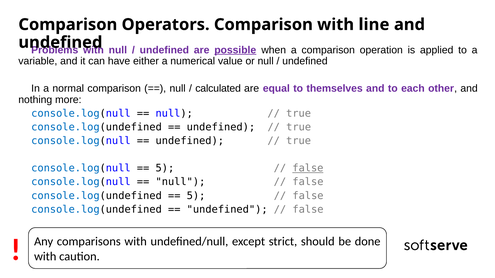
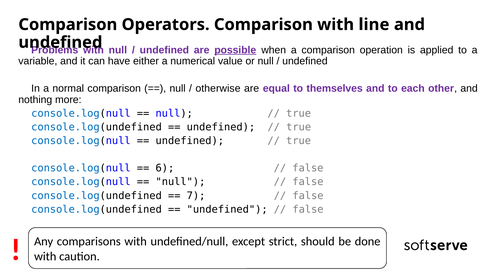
calculated: calculated -> otherwise (218, 89)
5: 5 -> 6 (165, 168)
false underline: present -> none (308, 168)
5: 5 -> 7 (196, 196)
